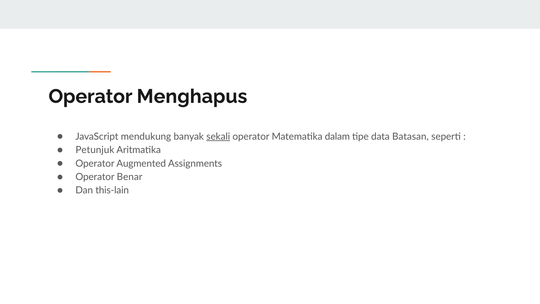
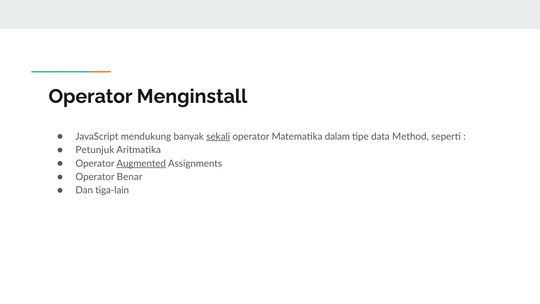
Menghapus: Menghapus -> Menginstall (192, 96)
Batasan: Batasan -> Method (410, 136)
Augmented underline: none -> present (141, 163)
this-lain: this-lain -> tiga-lain (112, 190)
